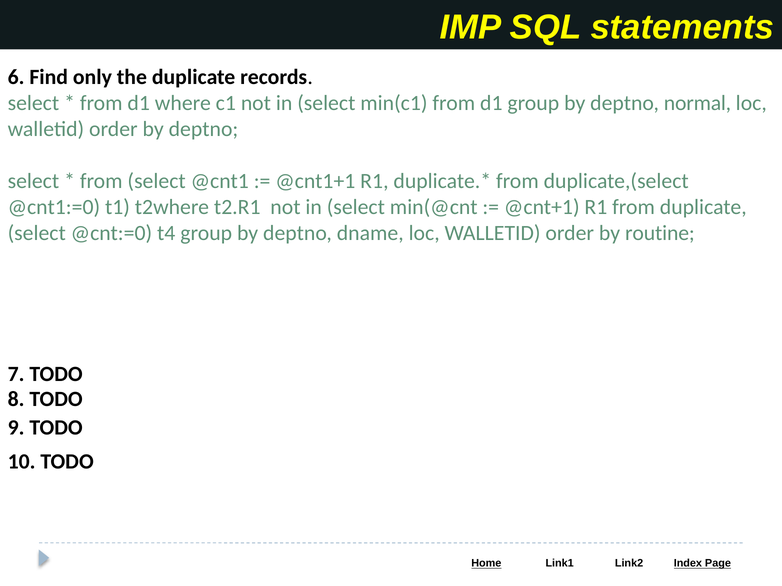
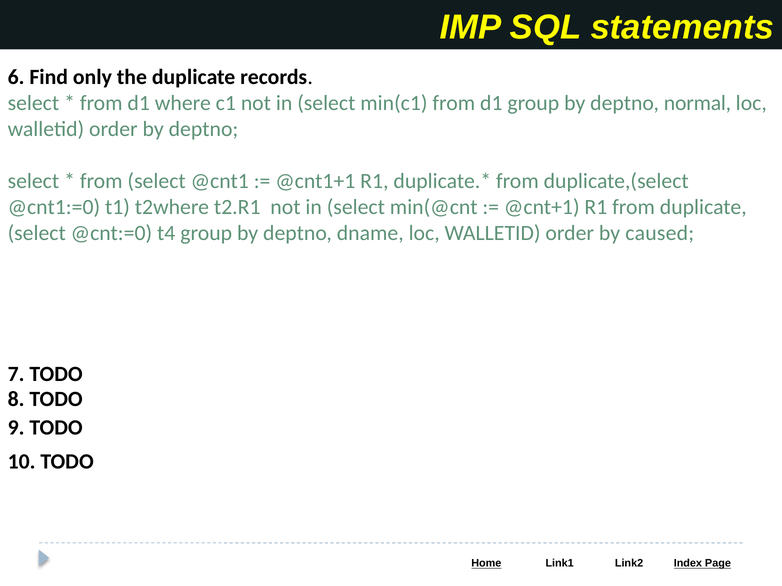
routine: routine -> caused (660, 234)
